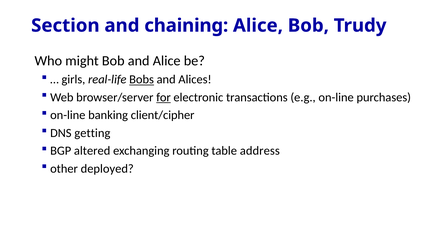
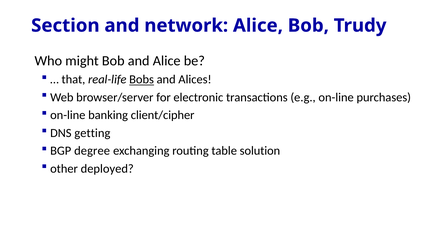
chaining: chaining -> network (186, 26)
girls: girls -> that (73, 80)
for underline: present -> none (164, 98)
altered: altered -> degree (92, 151)
address: address -> solution (260, 151)
